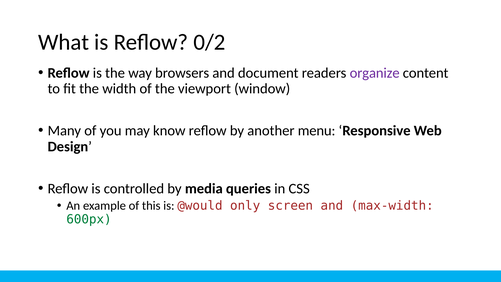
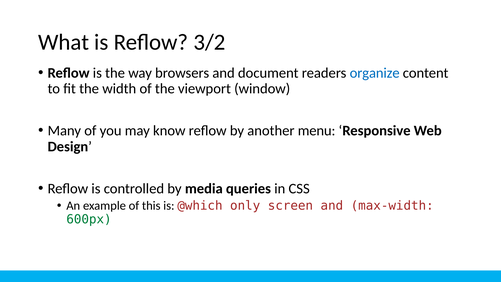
0/2: 0/2 -> 3/2 (210, 42)
organize colour: purple -> blue (375, 73)
@would: @would -> @which (200, 206)
